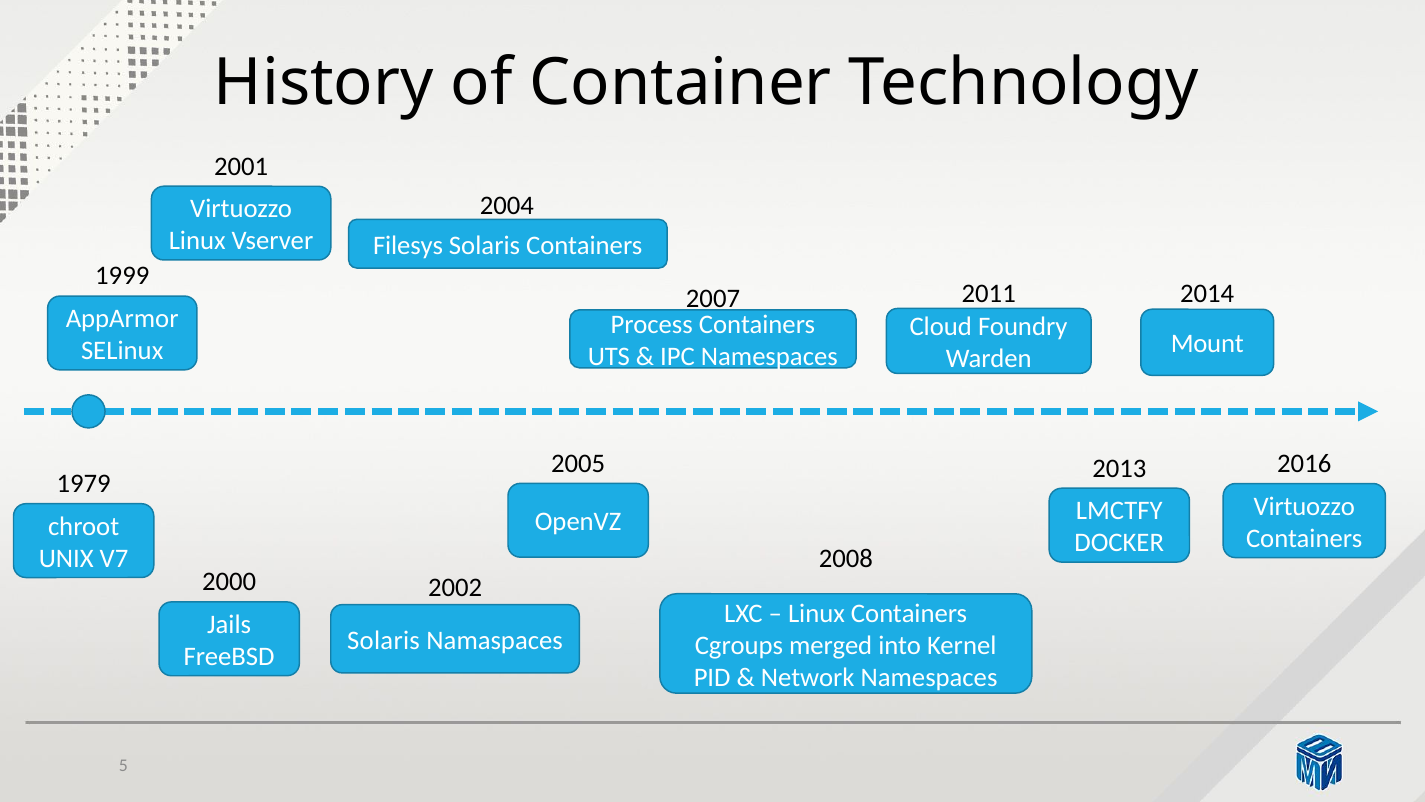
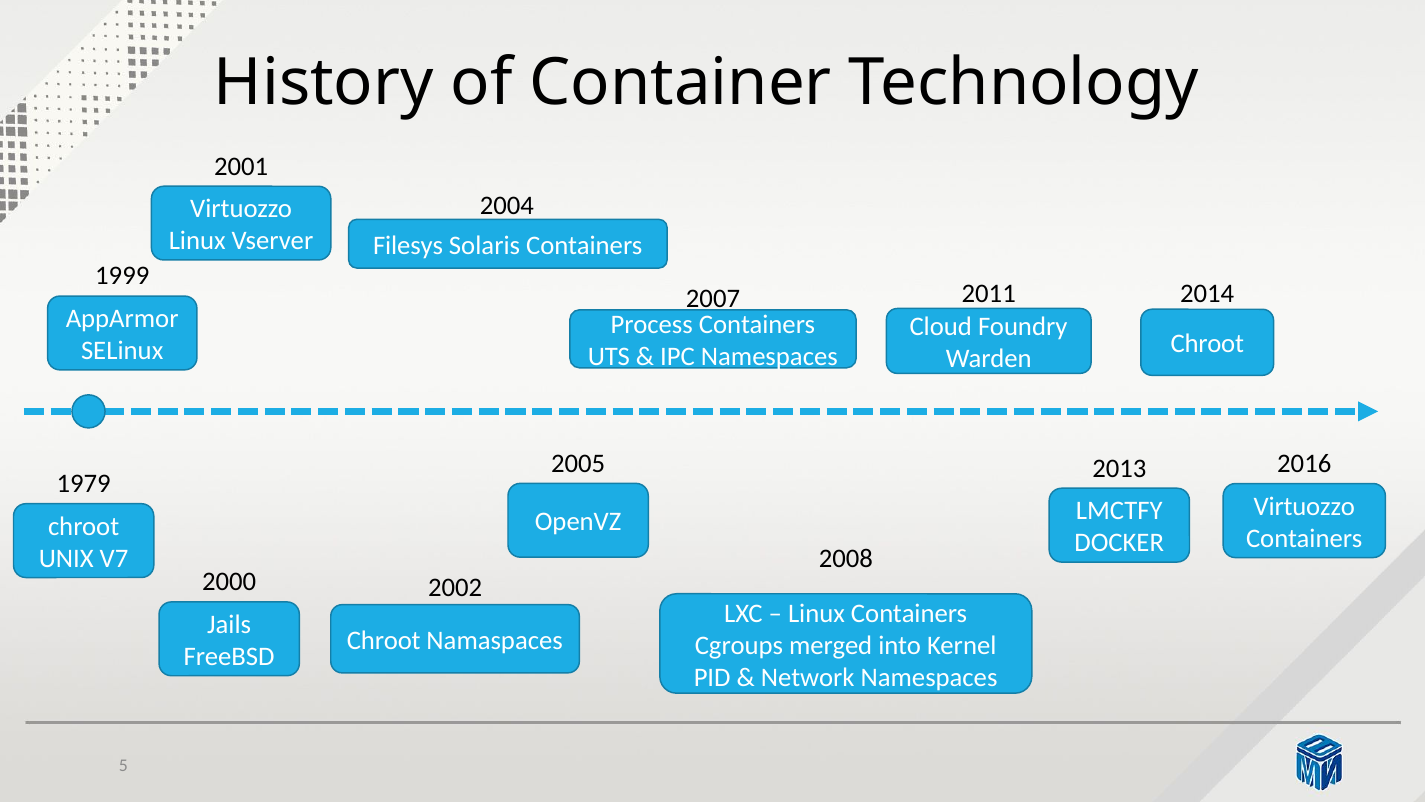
Mount: Mount -> Chroot (1207, 344)
Solaris: Solaris -> Chroot (384, 640)
